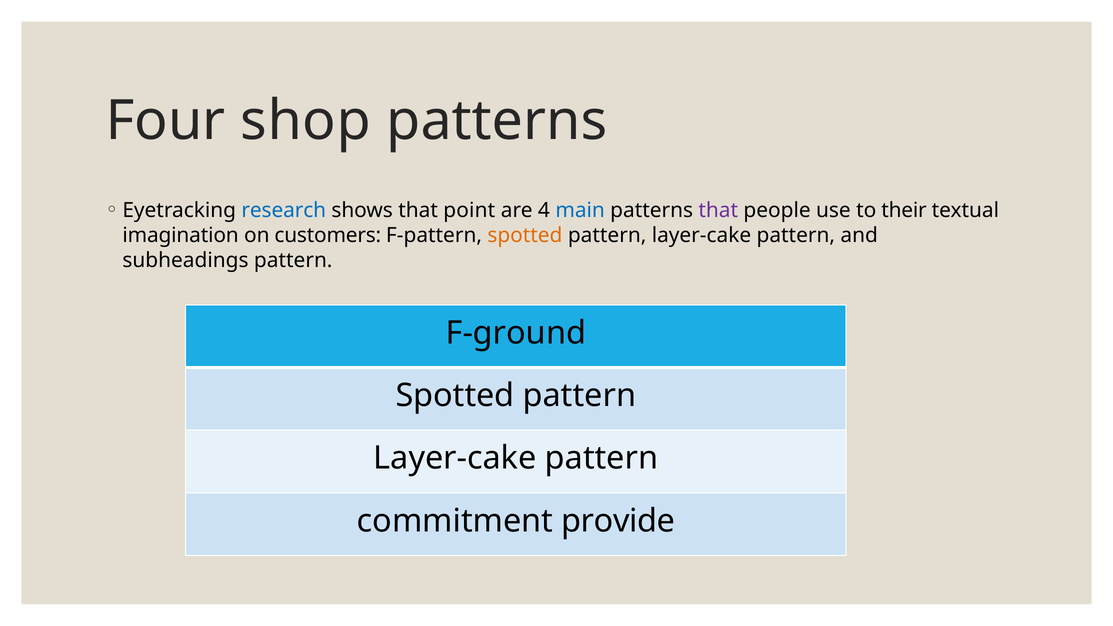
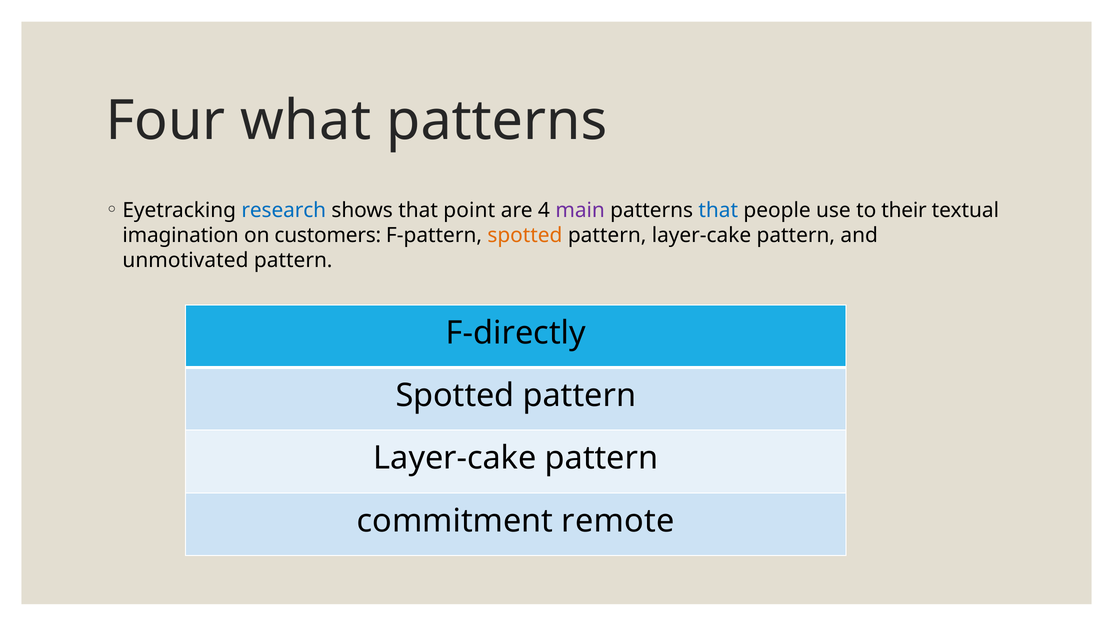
shop: shop -> what (306, 121)
main colour: blue -> purple (580, 210)
that colour: purple -> blue (718, 210)
subheadings: subheadings -> unmotivated (185, 260)
F-ground: F-ground -> F-directly (516, 333)
provide: provide -> remote (618, 521)
